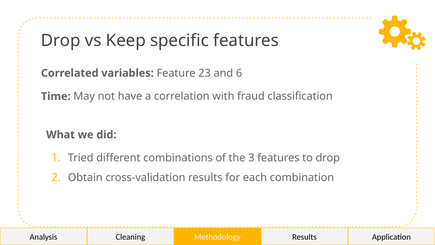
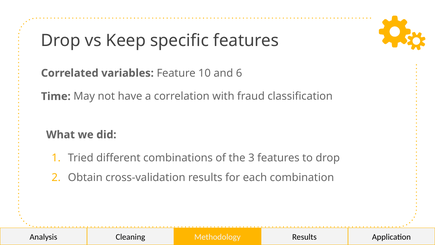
23: 23 -> 10 (205, 73)
